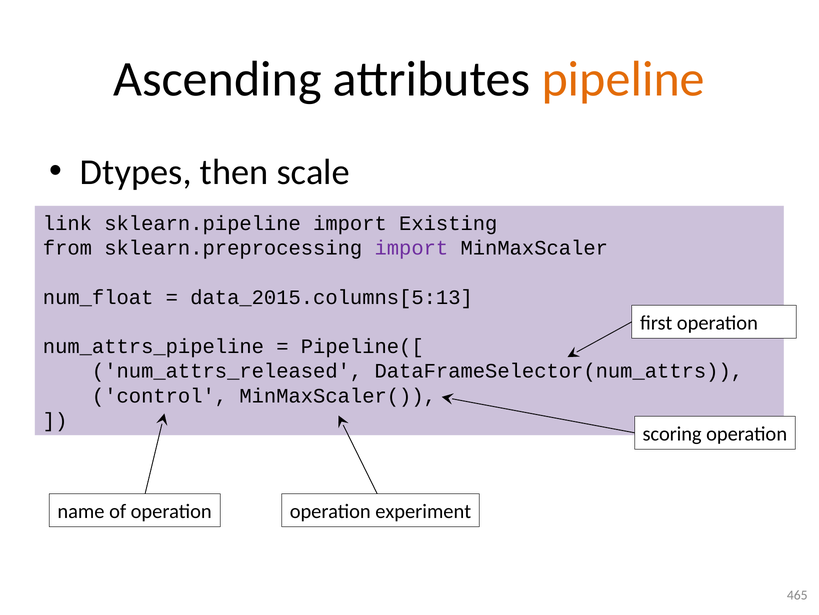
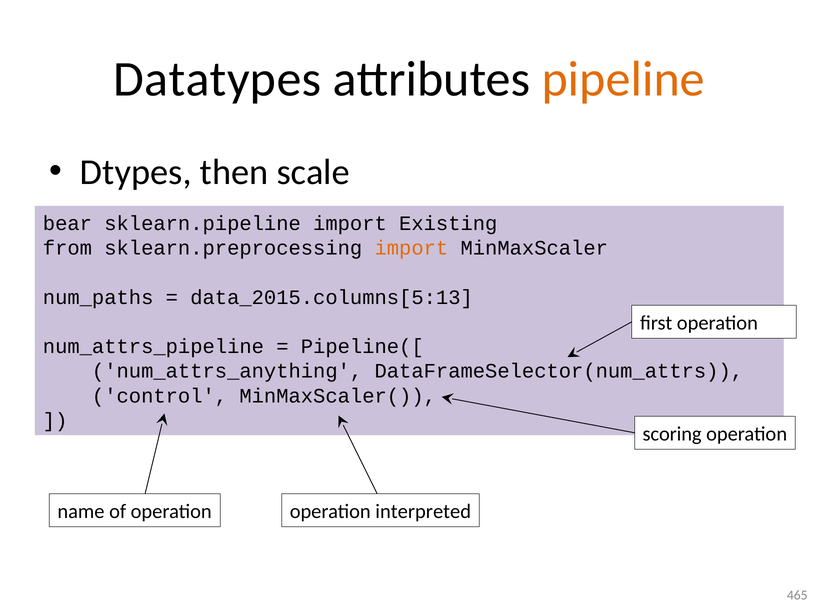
Ascending: Ascending -> Datatypes (217, 79)
link: link -> bear (67, 223)
import colour: purple -> orange (411, 248)
num_float: num_float -> num_paths (98, 297)
num_attrs_released: num_attrs_released -> num_attrs_anything (227, 371)
experiment: experiment -> interpreted (423, 511)
